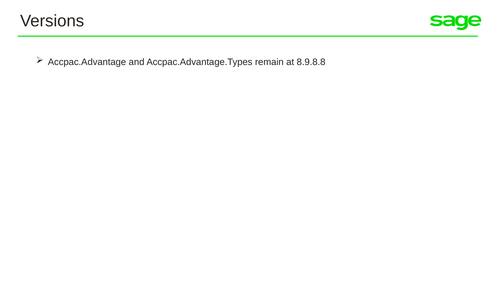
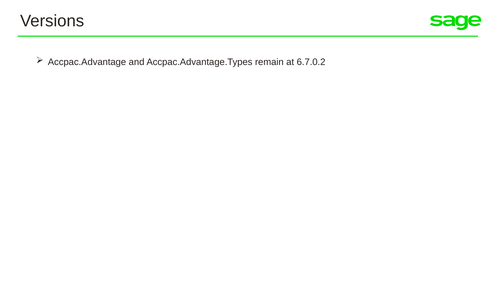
8.9.8.8: 8.9.8.8 -> 6.7.0.2 (311, 62)
